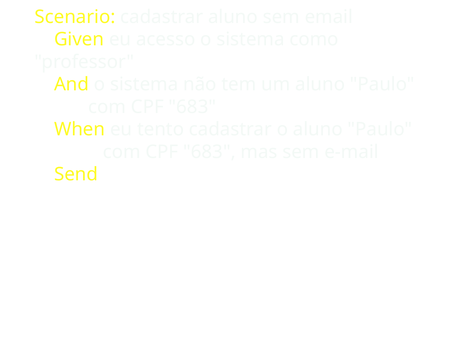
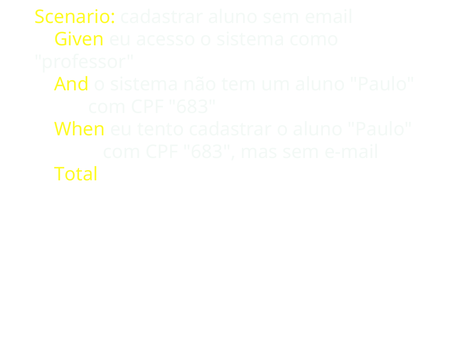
Send: Send -> Total (76, 174)
